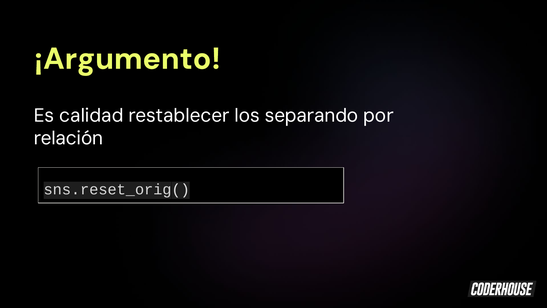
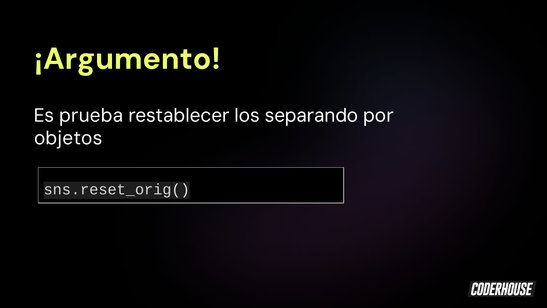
calidad: calidad -> prueba (91, 115)
relación: relación -> objetos (68, 138)
